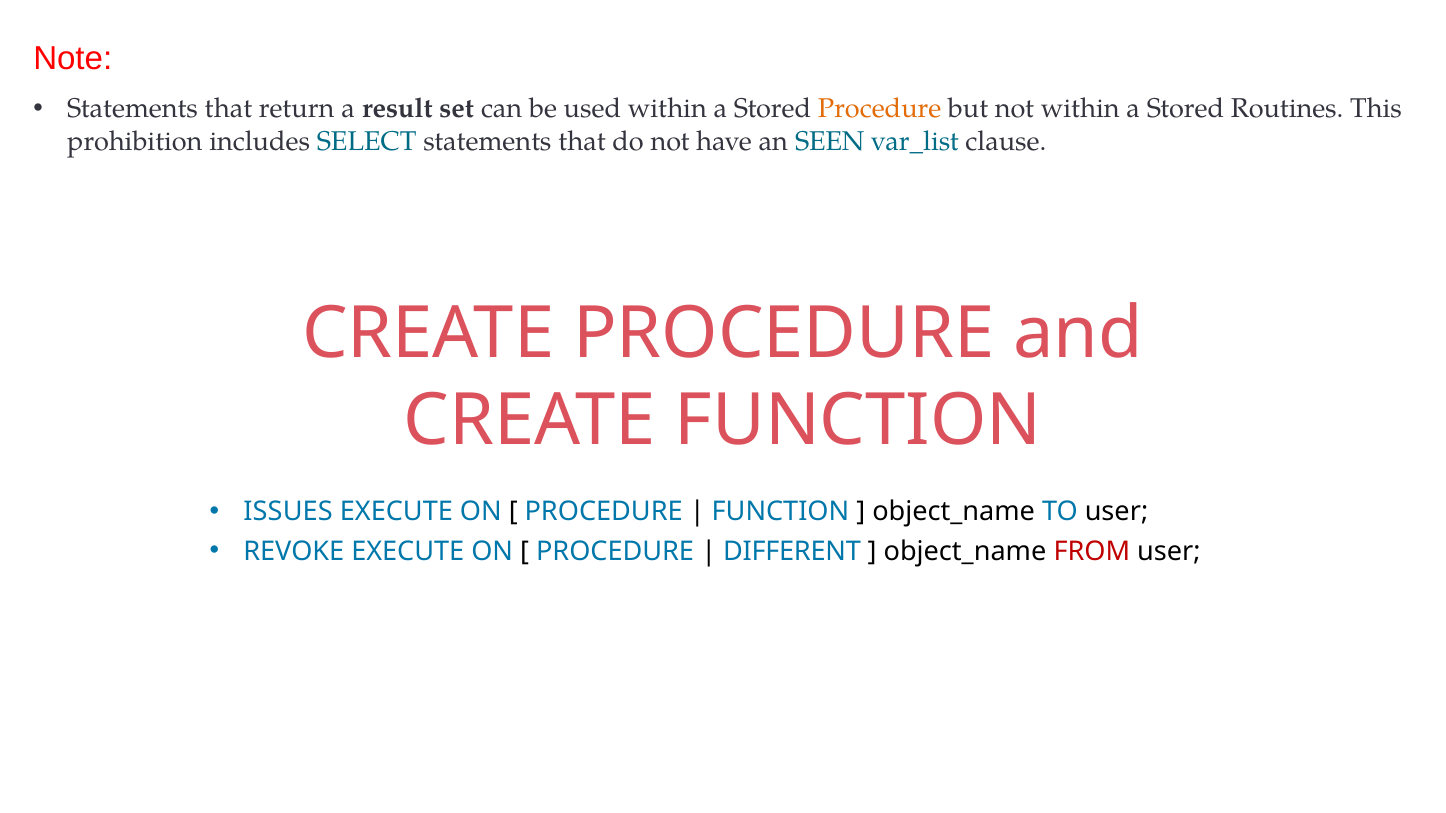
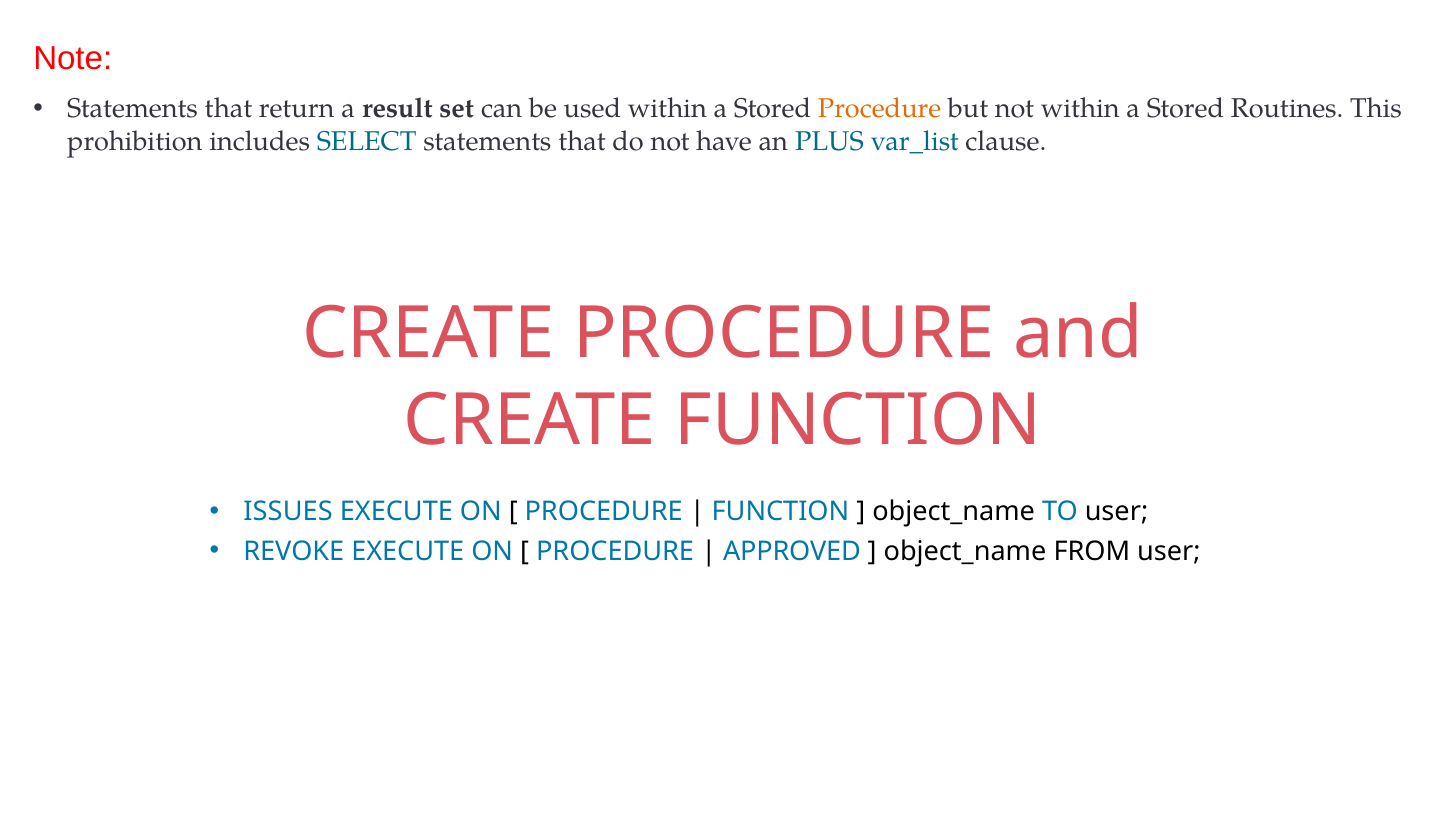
SEEN: SEEN -> PLUS (830, 141)
DIFFERENT: DIFFERENT -> APPROVED (792, 552)
FROM colour: red -> black (1092, 552)
